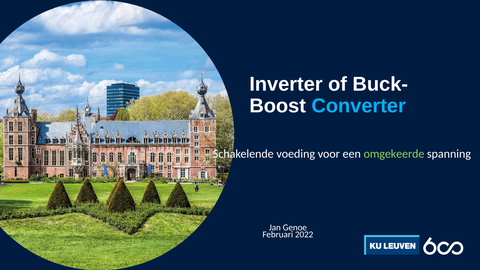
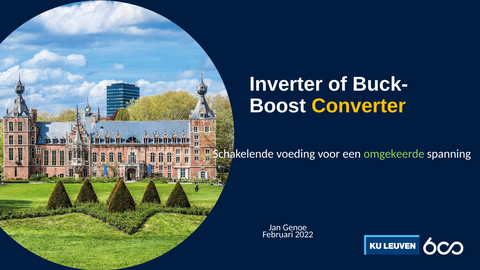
Converter colour: light blue -> yellow (359, 106)
